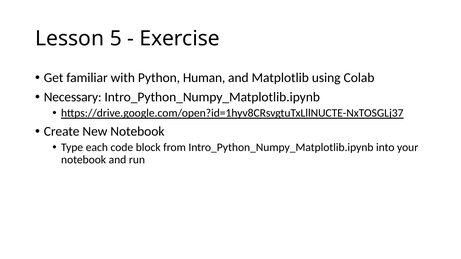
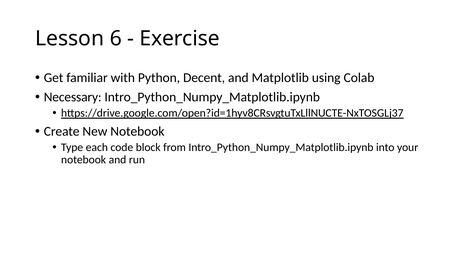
5: 5 -> 6 (116, 39)
Human: Human -> Decent (204, 78)
